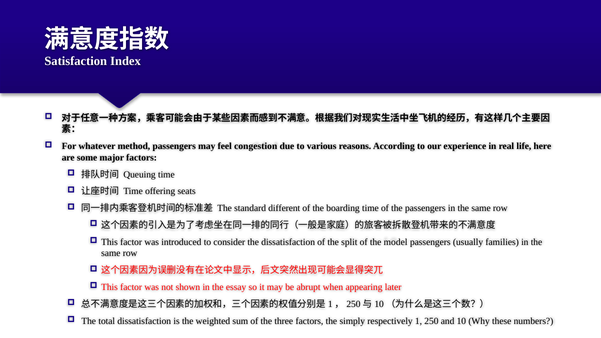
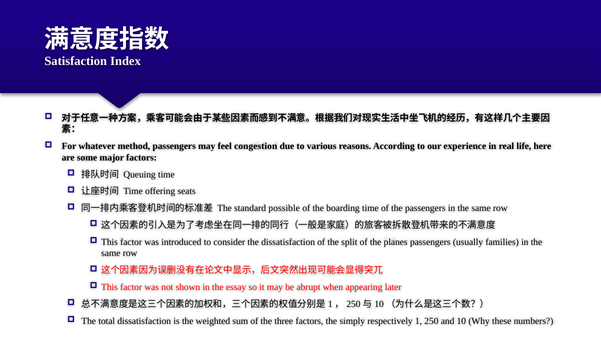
different: different -> possible (284, 208)
model: model -> planes (396, 242)
